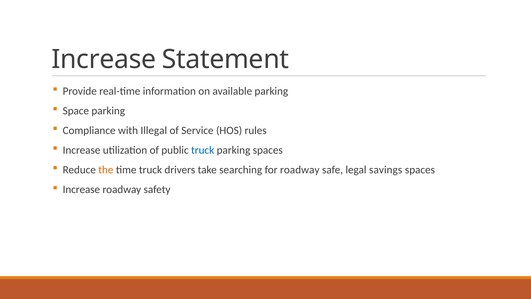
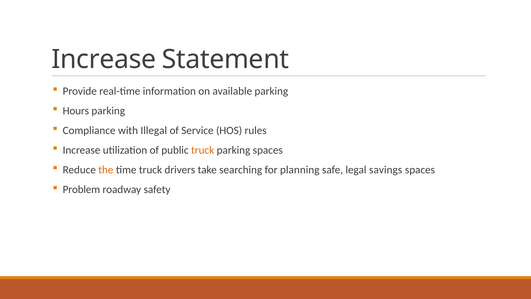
Space: Space -> Hours (76, 111)
truck colour: blue -> orange (203, 150)
for roadway: roadway -> planning (300, 170)
Increase: Increase -> Problem (81, 189)
